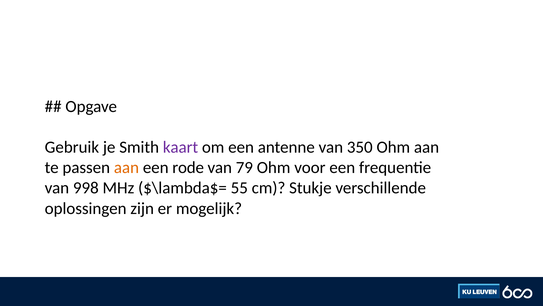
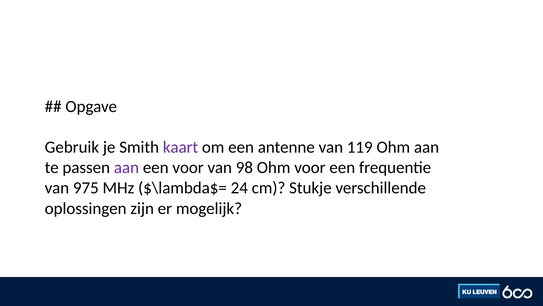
350: 350 -> 119 (360, 147)
aan colour: orange -> purple (126, 167)
een rode: rode -> voor (188, 167)
79: 79 -> 98 (244, 167)
998: 998 -> 975 (86, 188)
55: 55 -> 24 (239, 188)
